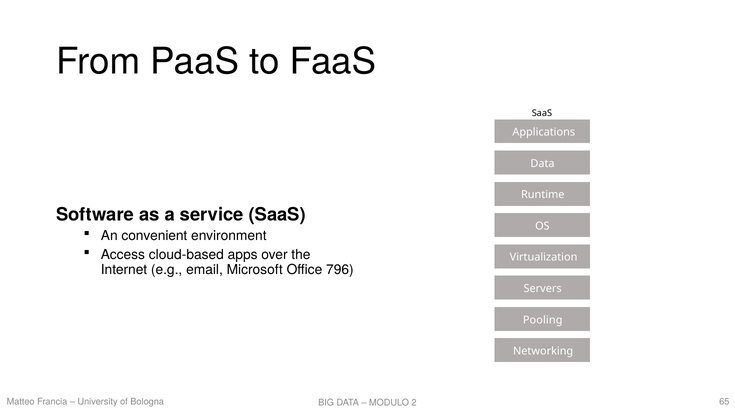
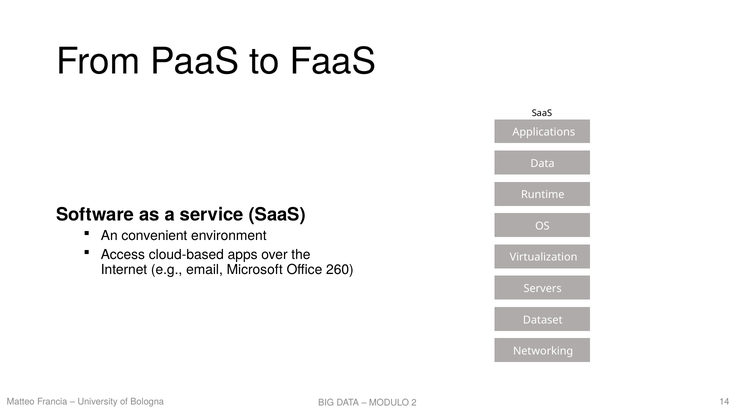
796: 796 -> 260 (340, 270)
Pooling: Pooling -> Dataset (543, 320)
65: 65 -> 14 (724, 402)
